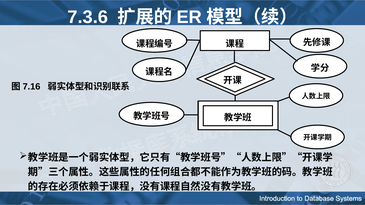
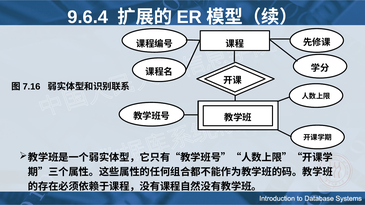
7.3.6: 7.3.6 -> 9.6.4 (88, 17)
